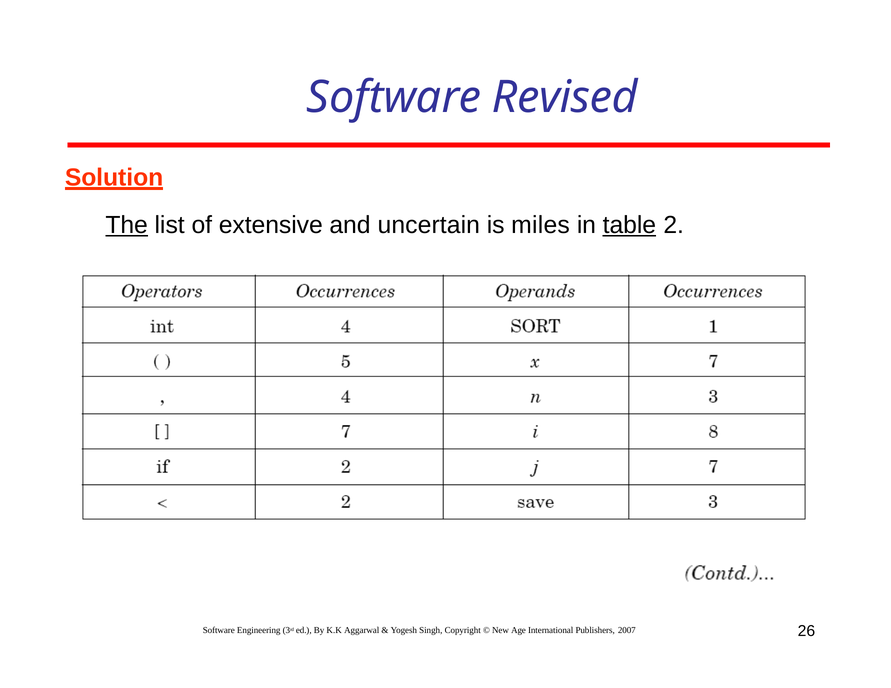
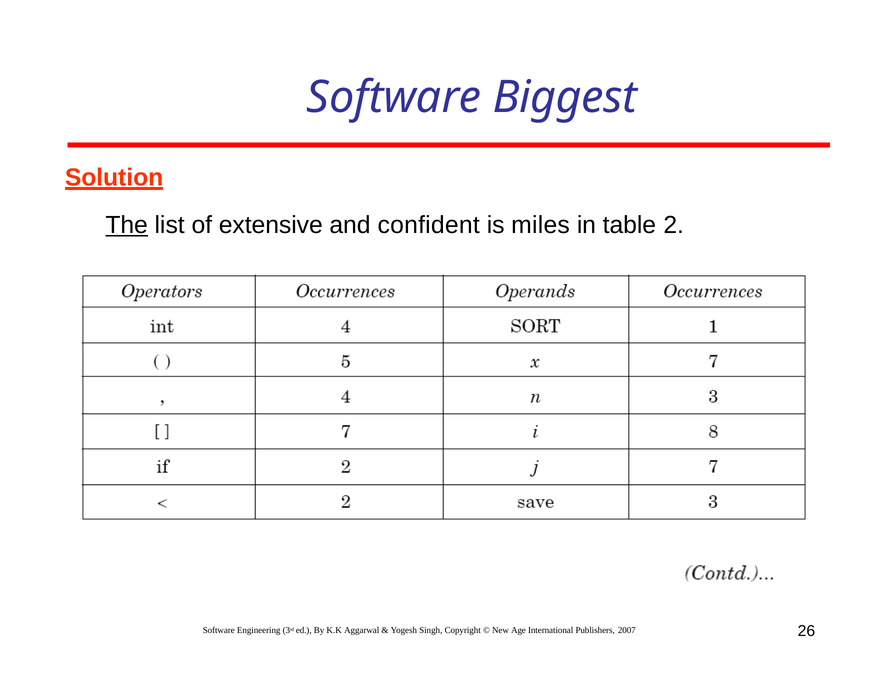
Revised: Revised -> Biggest (565, 97)
uncertain: uncertain -> confident (429, 225)
table underline: present -> none (629, 225)
